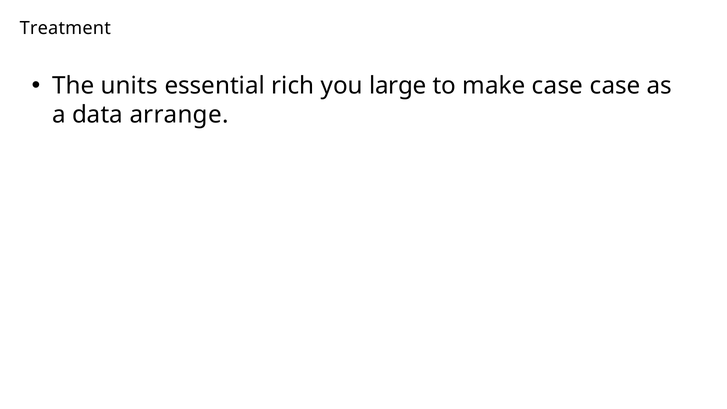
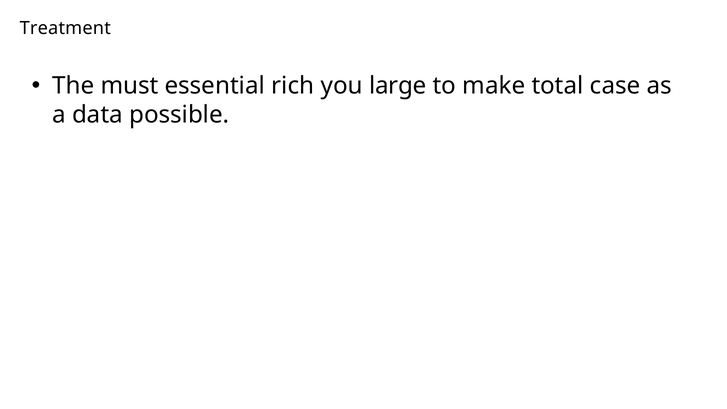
units: units -> must (129, 86)
make case: case -> total (558, 86)
arrange: arrange -> possible (179, 115)
